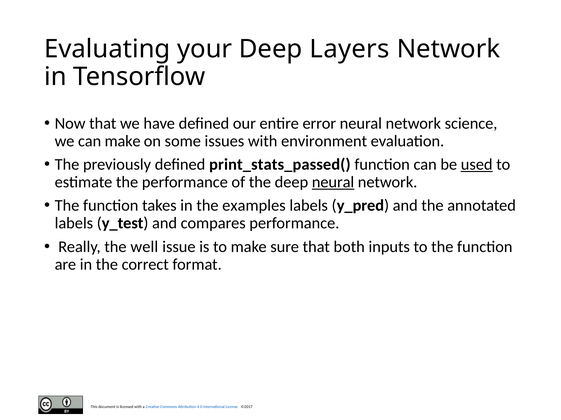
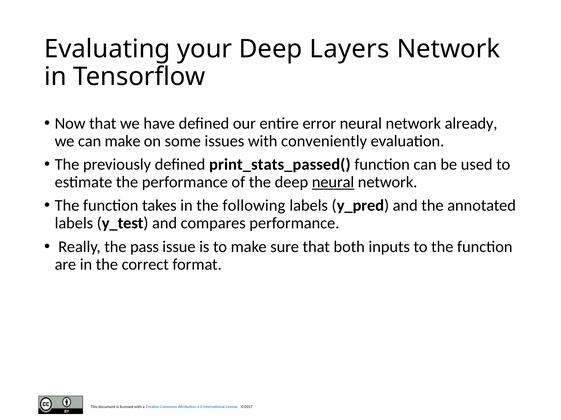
science: science -> already (471, 124)
environment: environment -> conveniently (324, 141)
used underline: present -> none (477, 165)
examples: examples -> following (254, 206)
well: well -> pass (144, 247)
